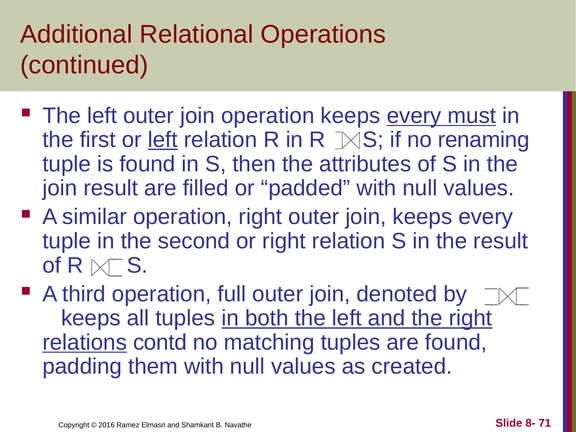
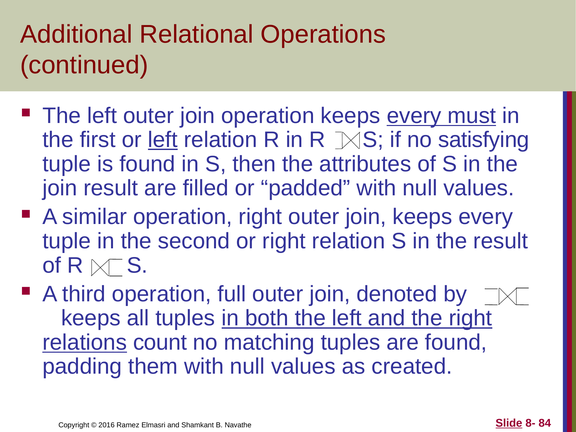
renaming: renaming -> satisfying (484, 140)
contd: contd -> count (160, 342)
Slide underline: none -> present (509, 423)
71: 71 -> 84 (545, 423)
